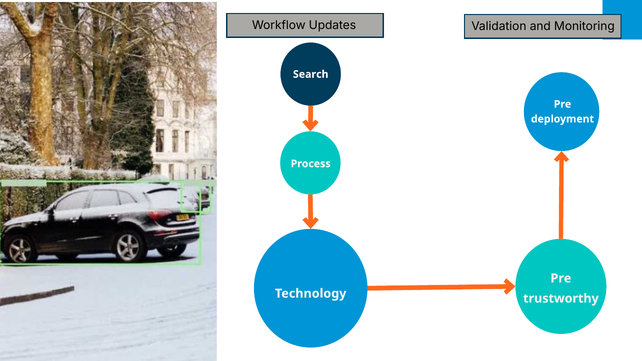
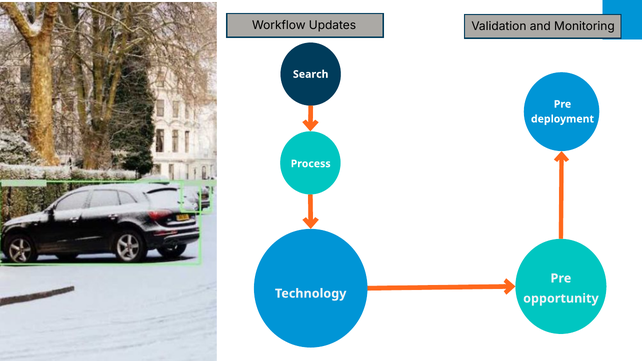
trustworthy: trustworthy -> opportunity (561, 299)
